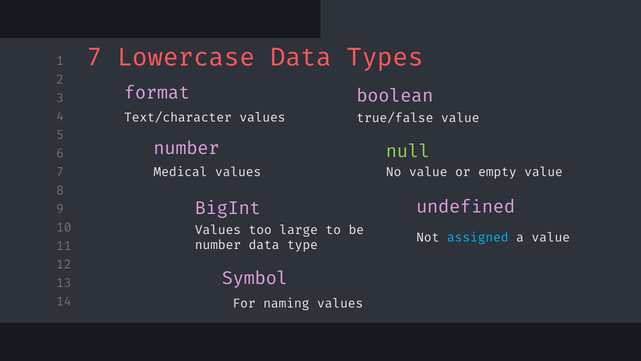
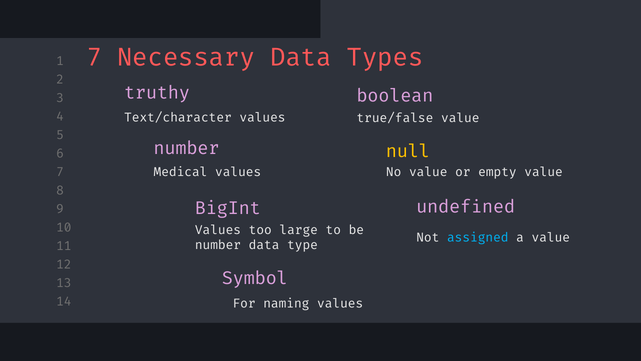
Lowercase: Lowercase -> Necessary (186, 57)
format: format -> truthy (157, 93)
null colour: light green -> yellow (408, 151)
